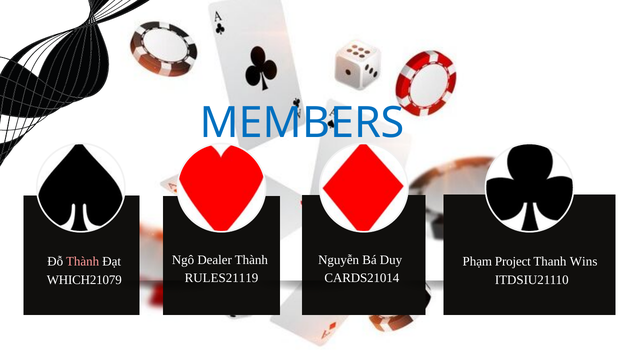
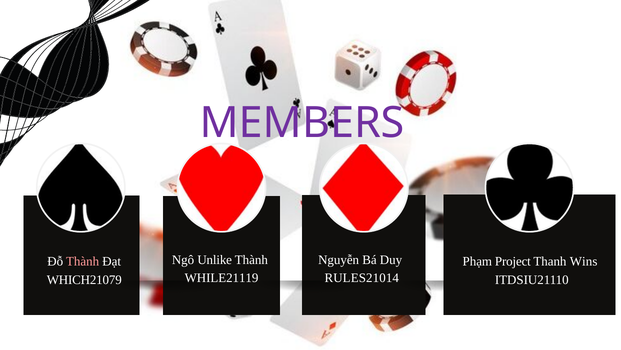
MEMBERS colour: blue -> purple (302, 123)
Dealer: Dealer -> Unlike (215, 259)
RULES21119: RULES21119 -> WHILE21119 (222, 278)
CARDS21014: CARDS21014 -> RULES21014 (362, 278)
